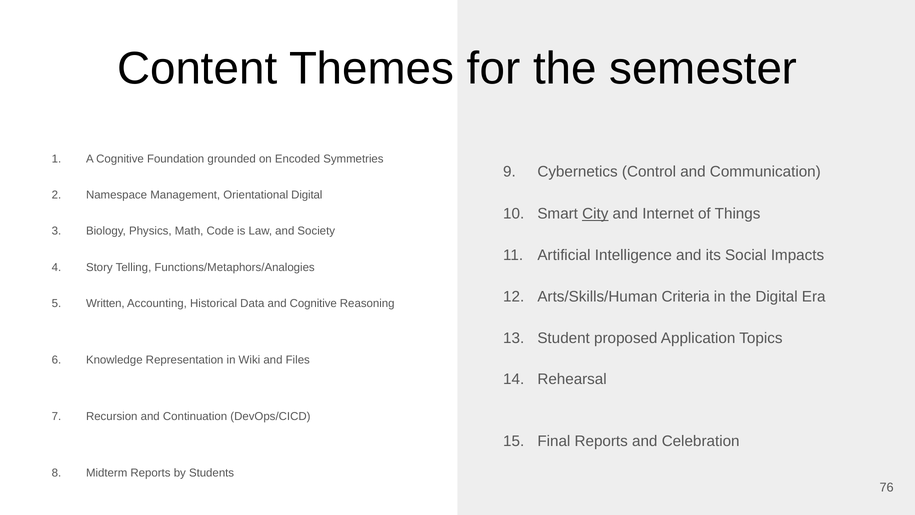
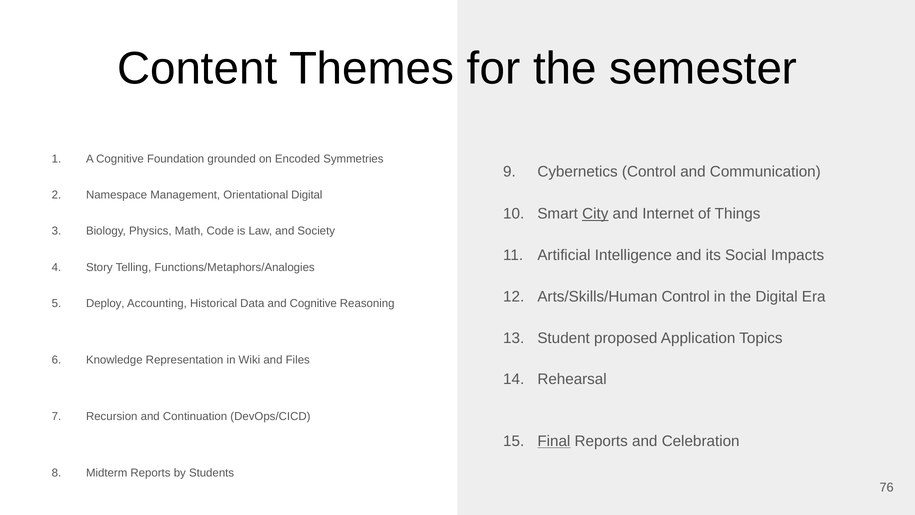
Arts/Skills/Human Criteria: Criteria -> Control (686, 297)
Written: Written -> Deploy (105, 303)
Final underline: none -> present (554, 441)
